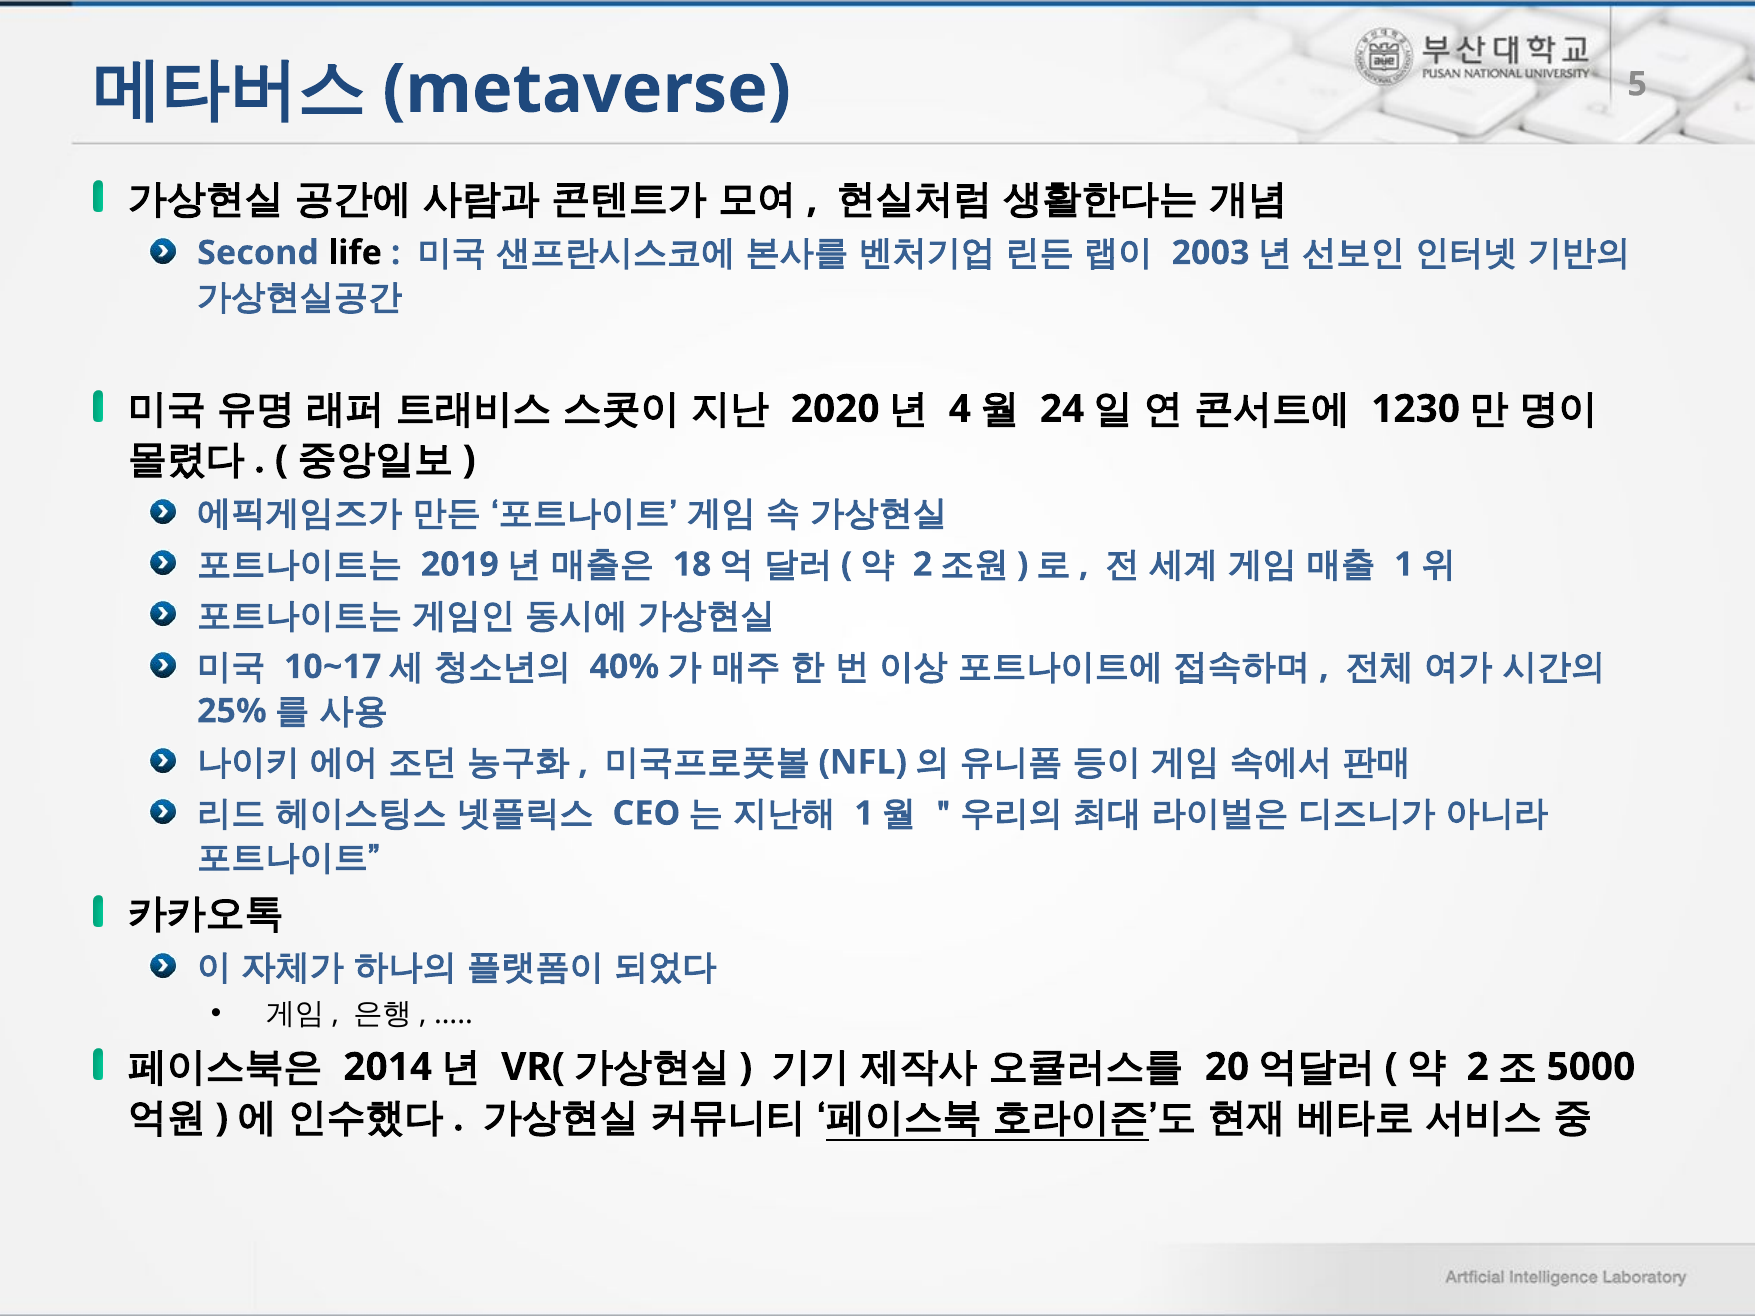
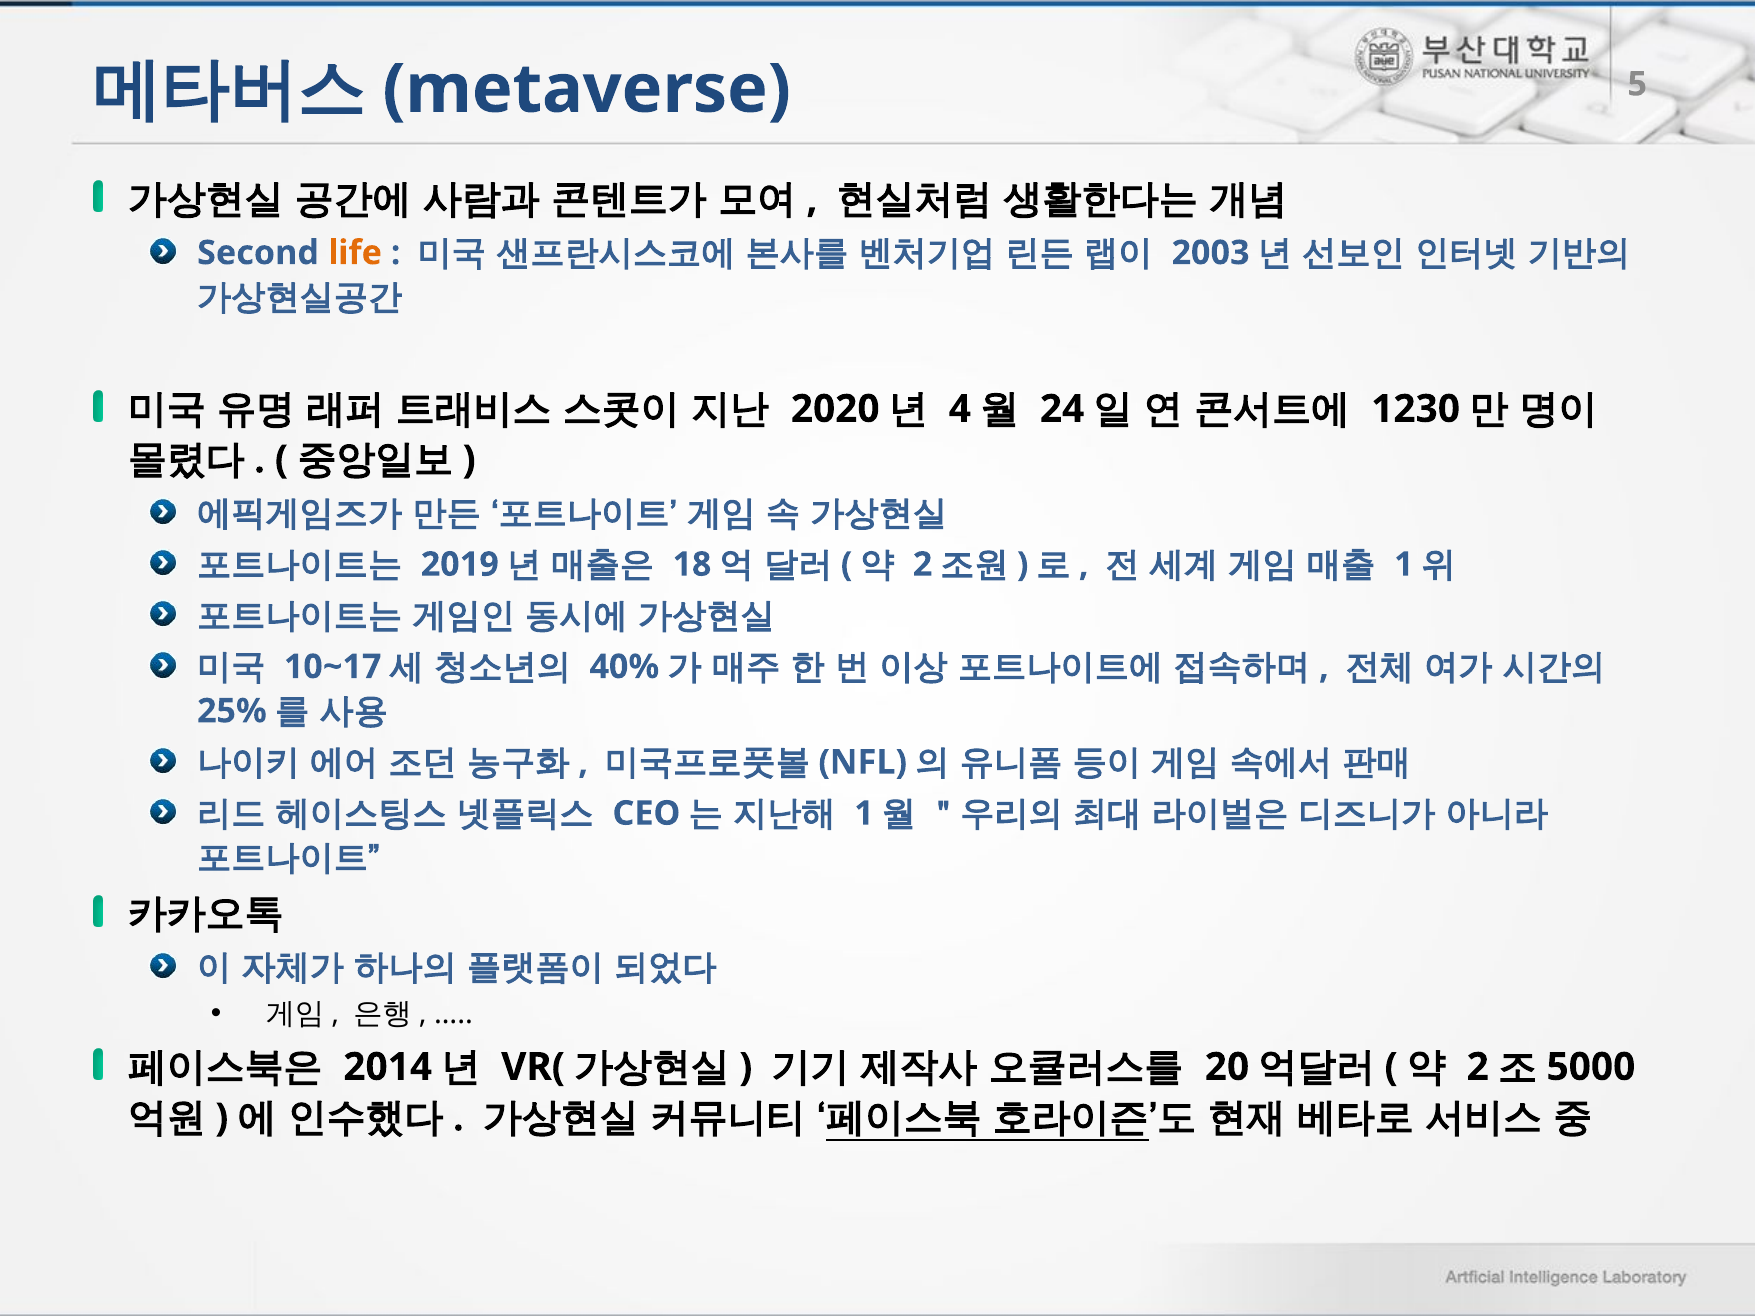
life colour: black -> orange (355, 253)
